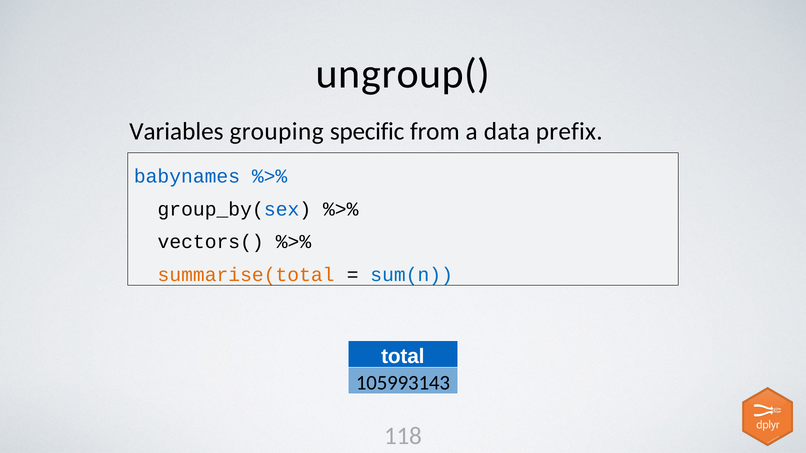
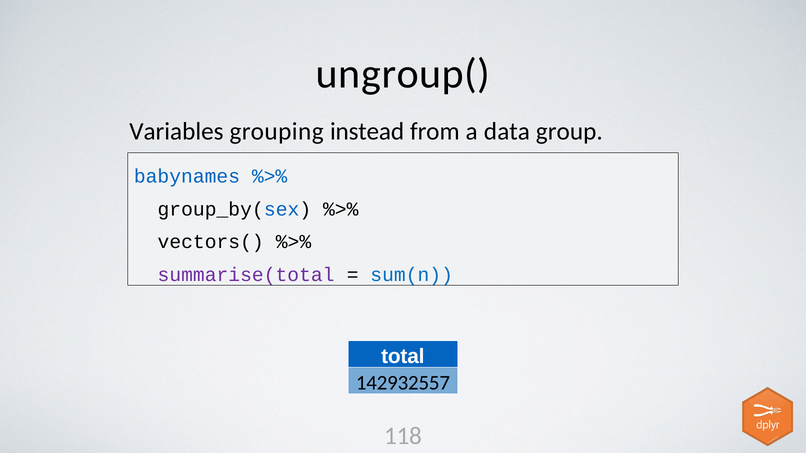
specific: specific -> instead (367, 131)
prefix: prefix -> group (569, 131)
summarise(total colour: orange -> purple (246, 275)
105993143: 105993143 -> 142932557 (403, 383)
